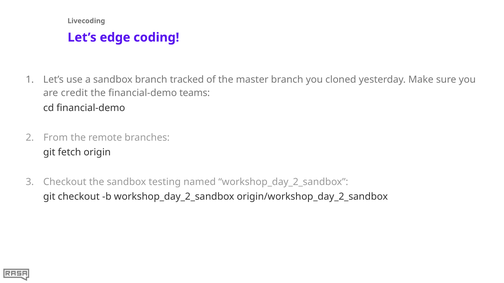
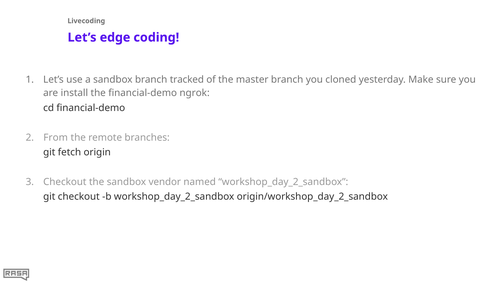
credit: credit -> install (74, 93)
teams: teams -> ngrok (195, 93)
testing: testing -> vendor (165, 182)
